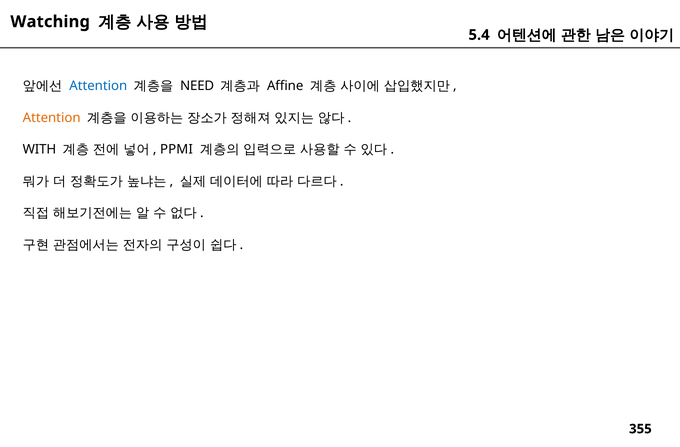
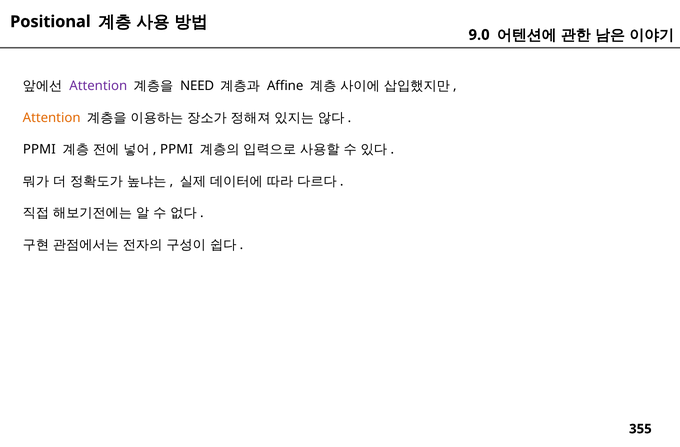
Watching: Watching -> Positional (50, 22)
5.4: 5.4 -> 9.0 (479, 35)
Attention colour: blue -> purple (98, 86)
WITH: WITH -> PPMI (39, 149)
